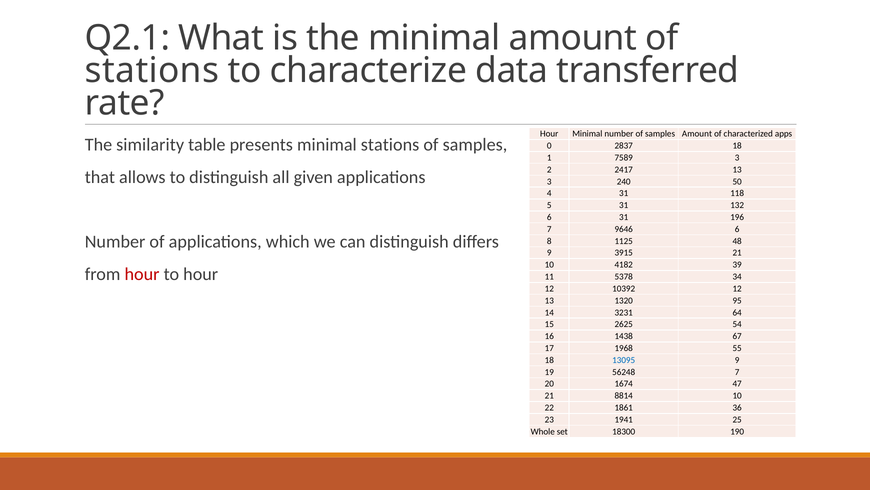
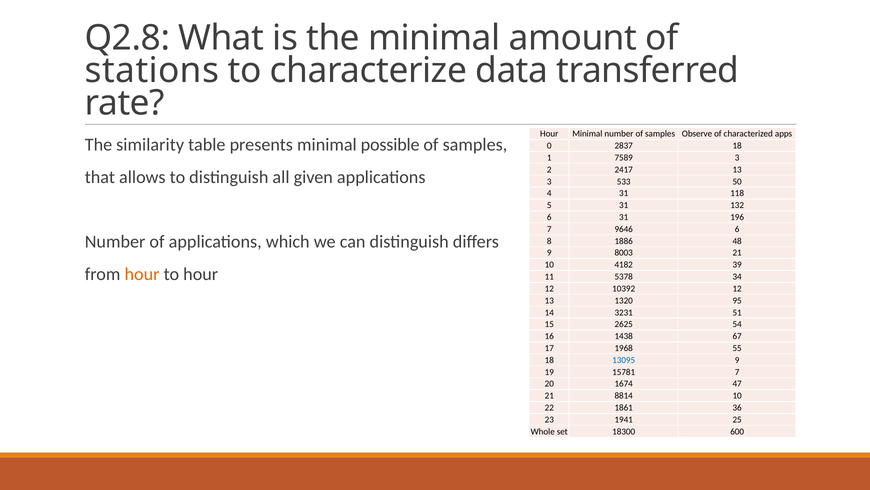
Q2.1: Q2.1 -> Q2.8 (128, 38)
samples Amount: Amount -> Observe (697, 134)
minimal stations: stations -> possible (390, 145)
240: 240 -> 533 (624, 181)
1125: 1125 -> 1886 (624, 241)
3915: 3915 -> 8003 (624, 253)
hour colour: red -> orange (142, 274)
64: 64 -> 51 (737, 312)
56248: 56248 -> 15781 (624, 372)
190: 190 -> 600 (737, 431)
